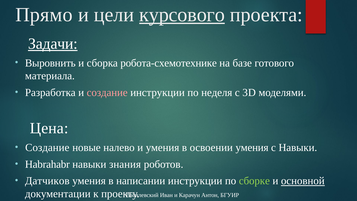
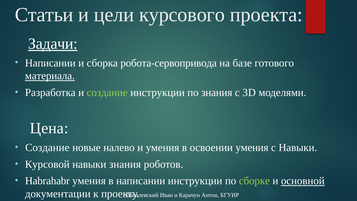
Прямо: Прямо -> Статьи (44, 15)
курсового underline: present -> none (182, 15)
Выровнить: Выровнить -> Написании (50, 63)
робота-схемотехнике: робота-схемотехнике -> робота-сервопривода (169, 63)
материала underline: none -> present (50, 76)
создание colour: pink -> light green (107, 93)
по неделя: неделя -> знания (217, 93)
Habrahabr: Habrahabr -> Курсовой (47, 164)
Датчиков: Датчиков -> Habrahabr (47, 181)
